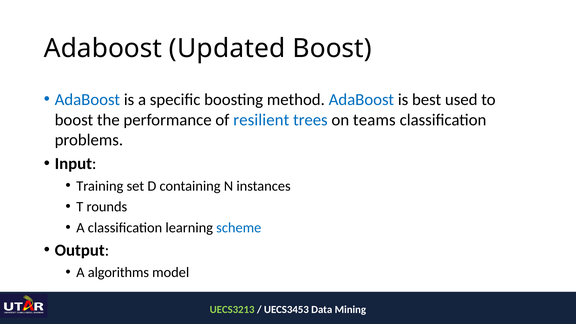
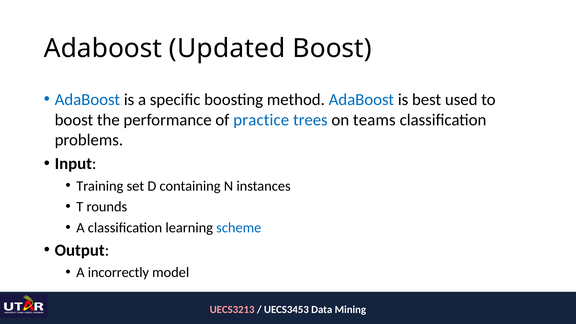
resilient: resilient -> practice (261, 120)
algorithms: algorithms -> incorrectly (118, 272)
UECS3213 colour: light green -> pink (232, 310)
